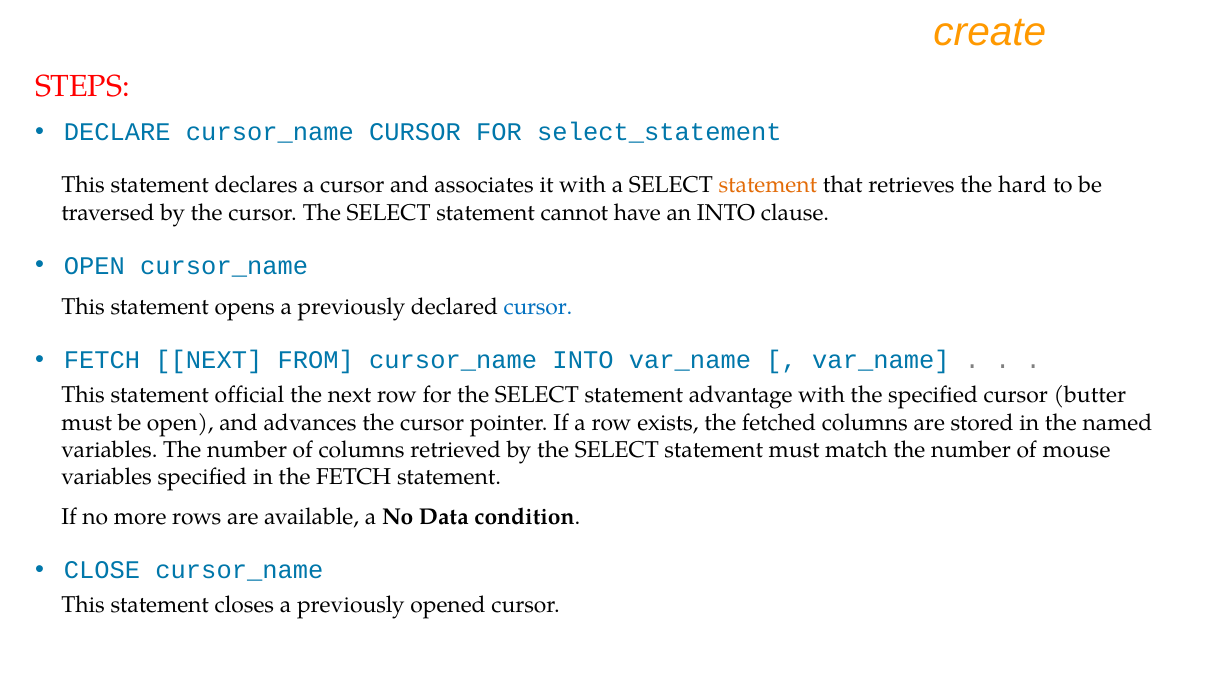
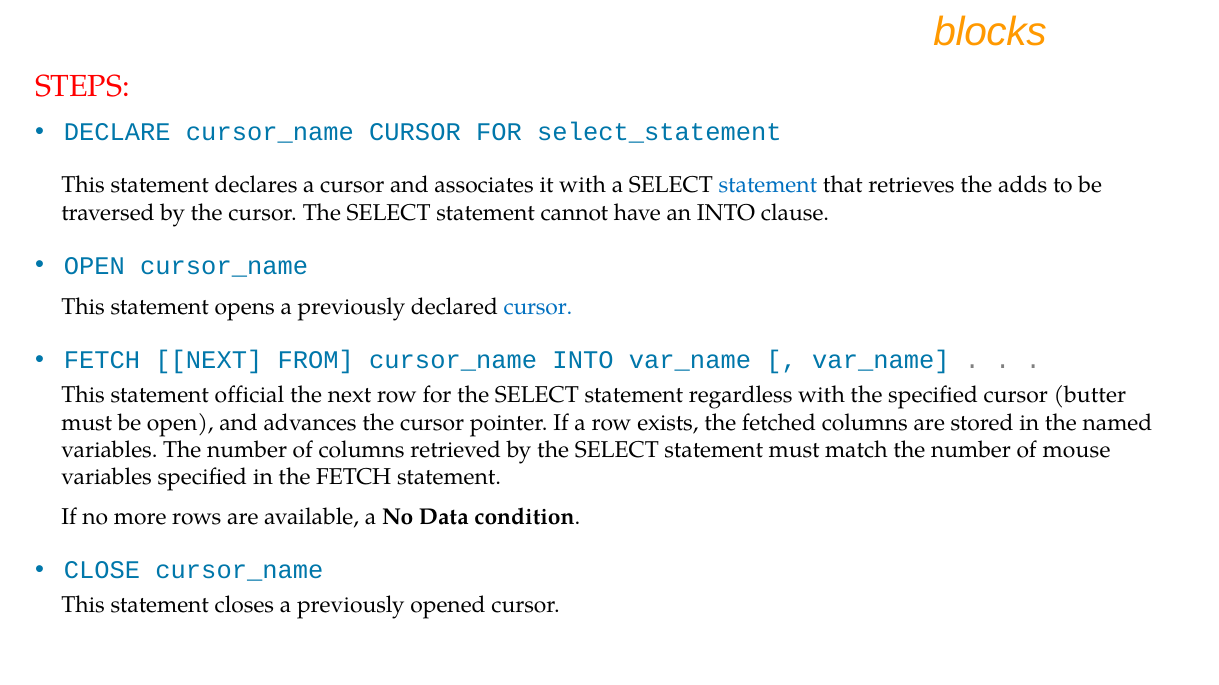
create: create -> blocks (990, 32)
statement colour: orange -> blue (768, 185)
hard: hard -> adds (1023, 185)
advantage: advantage -> regardless (741, 396)
